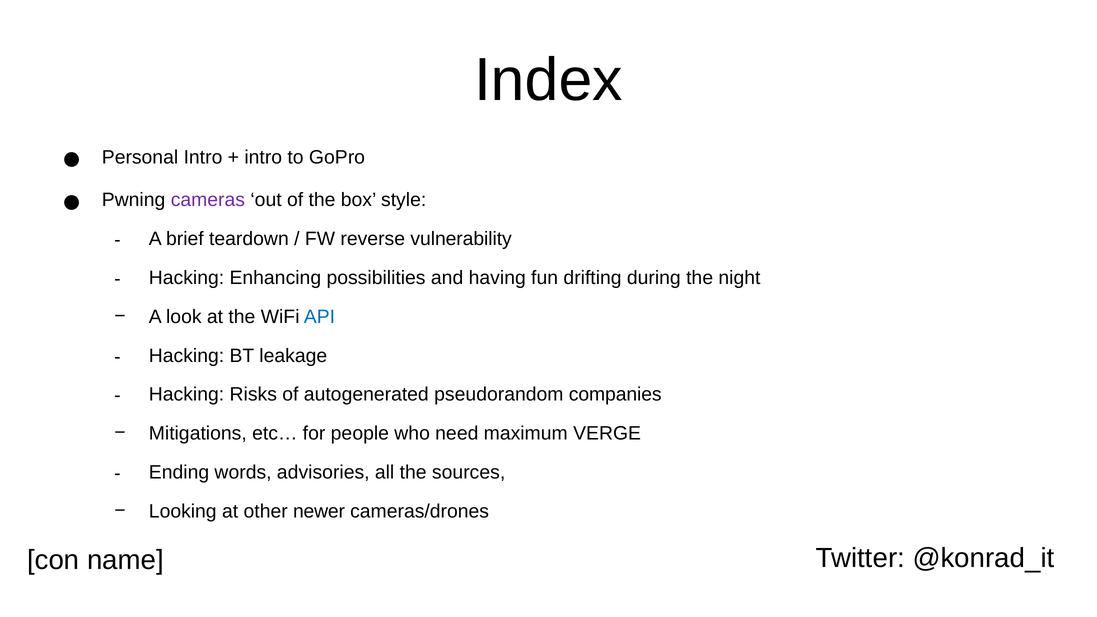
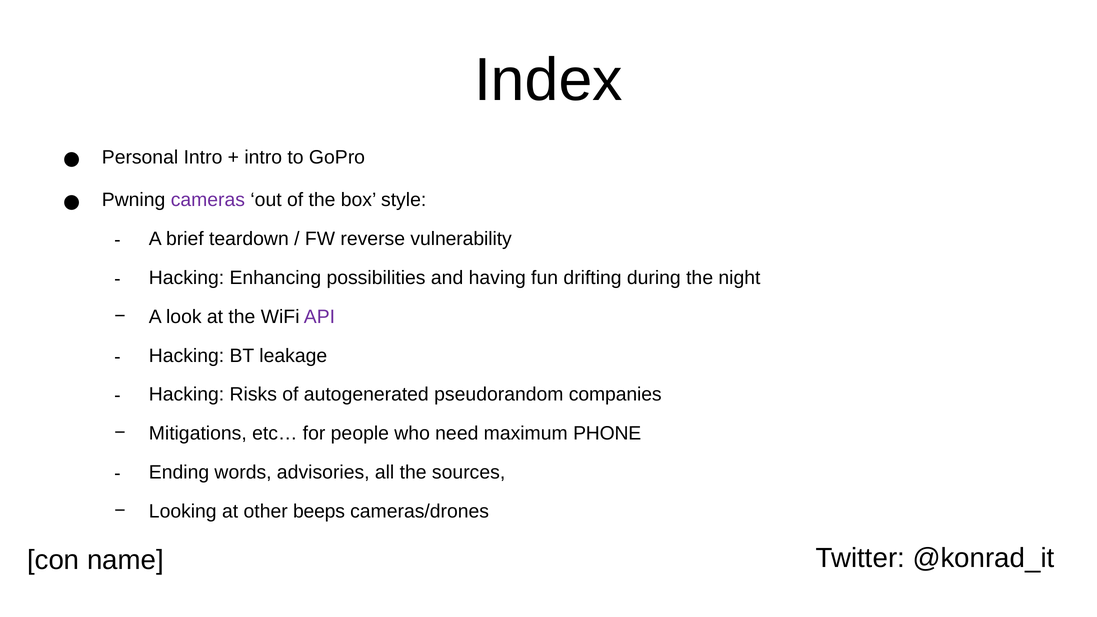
API colour: blue -> purple (319, 317)
VERGE: VERGE -> PHONE (607, 434)
newer: newer -> beeps (319, 511)
